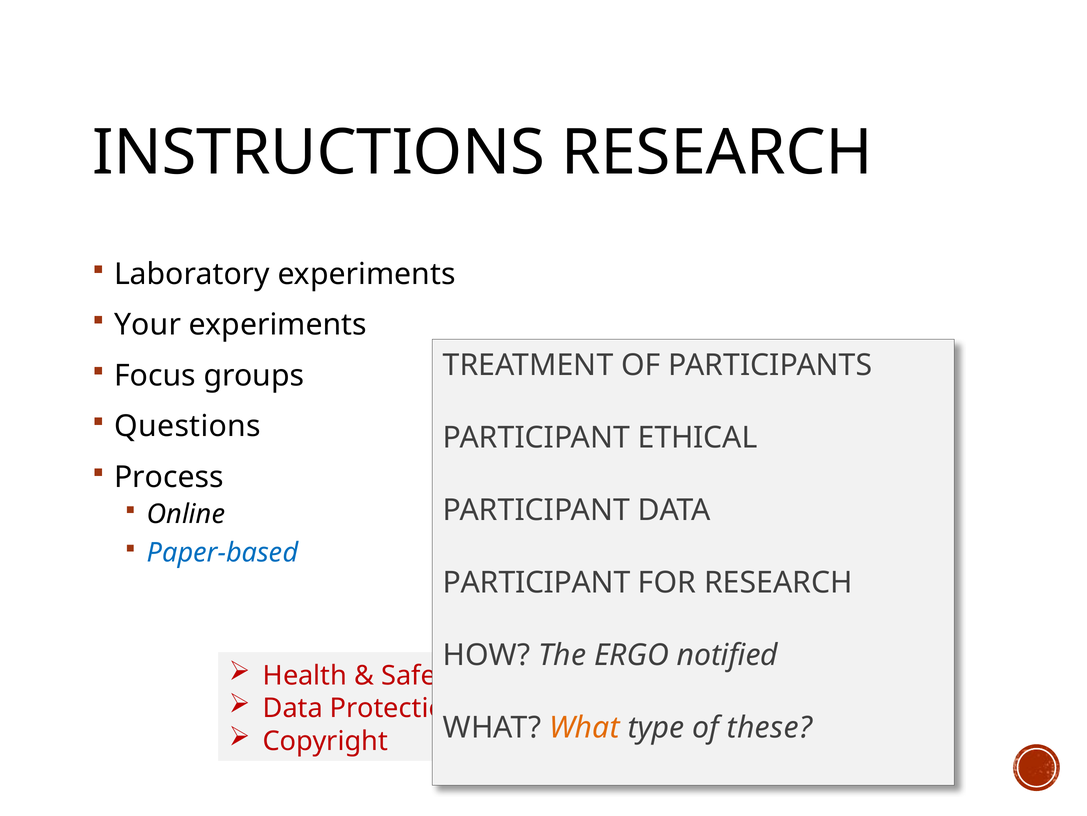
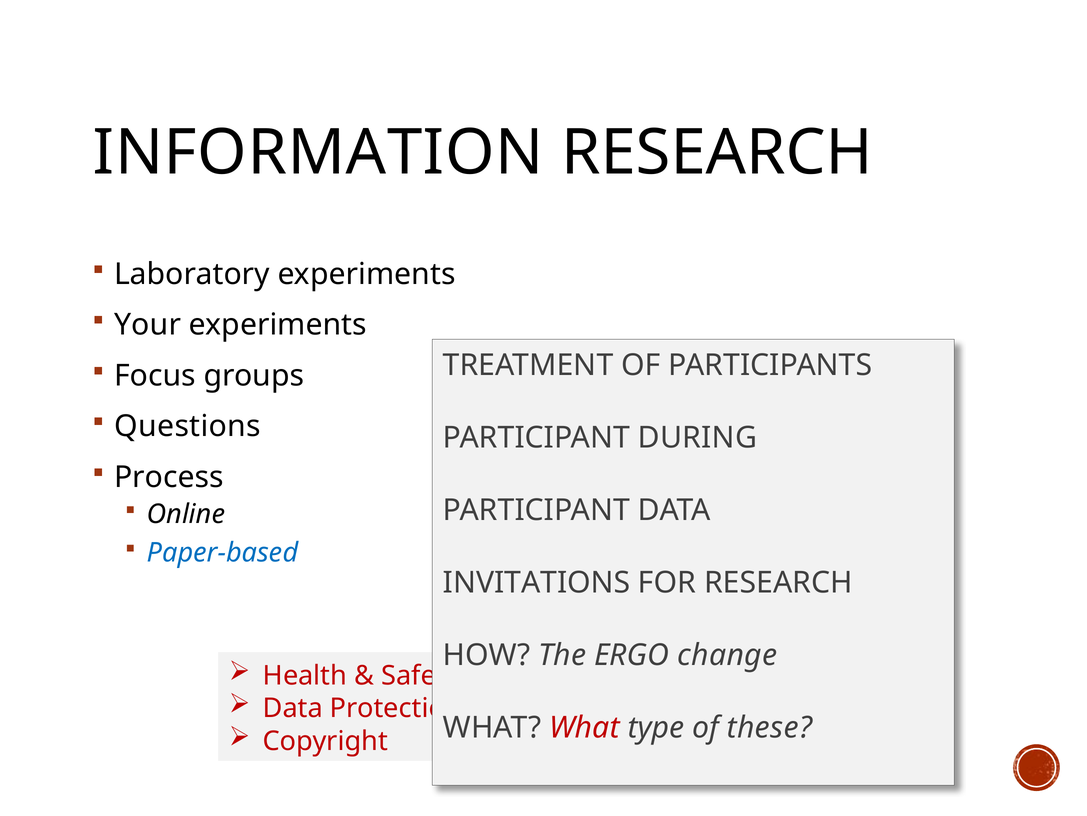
INSTRUCTIONS: INSTRUCTIONS -> INFORMATION (318, 153)
ETHICAL: ETHICAL -> DURING (697, 437)
PARTICIPANT: PARTICIPANT -> INVITATIONS (537, 582)
notified: notified -> change (727, 655)
What colour: orange -> red (584, 727)
